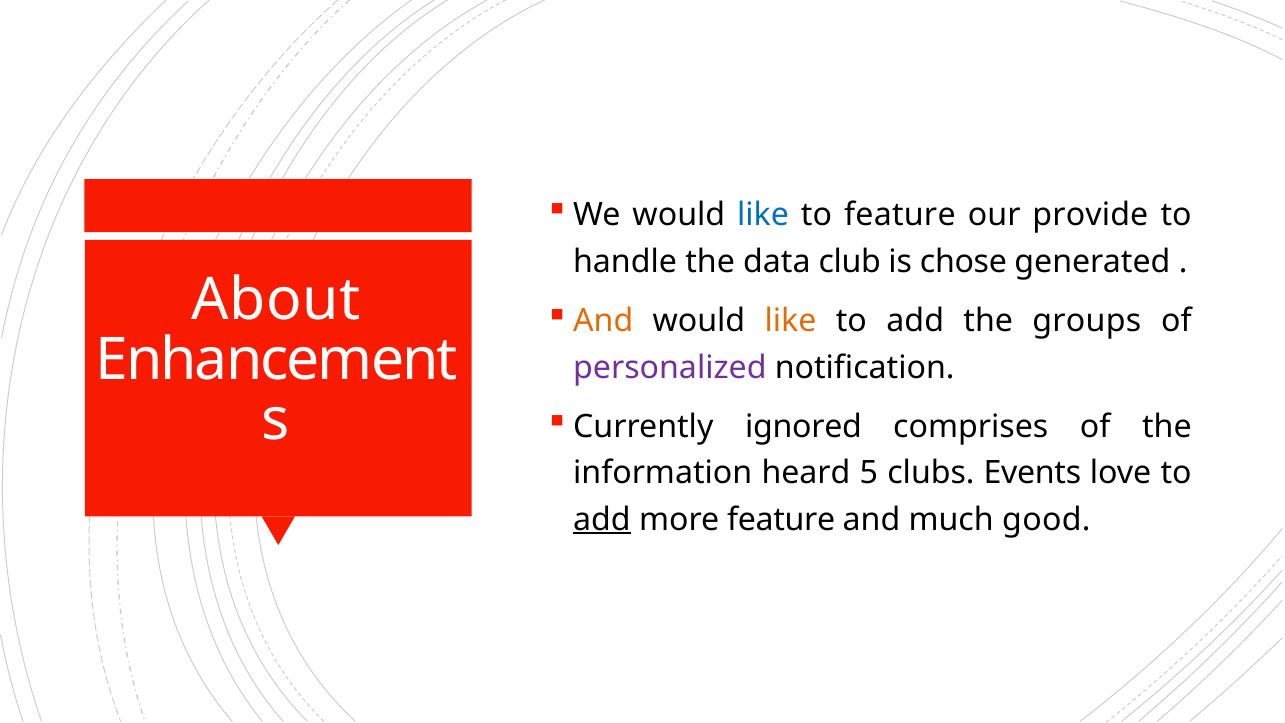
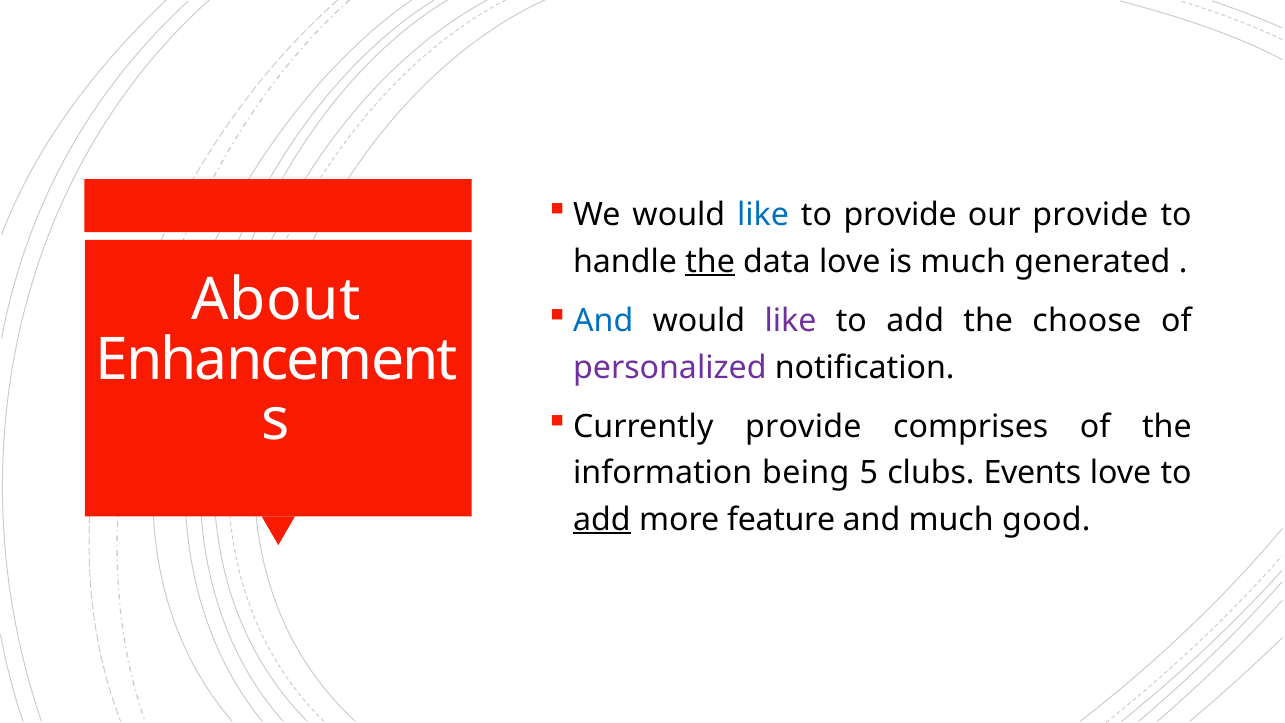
to feature: feature -> provide (900, 215)
the underline: none -> present (710, 261)
data club: club -> love (850, 261)
is chose: chose -> much (963, 261)
And colour: orange -> blue (603, 321)
like colour: orange -> purple (791, 321)
groups: groups -> choose (1087, 321)
Currently ignored: ignored -> provide (803, 427)
heard: heard -> being (806, 473)
